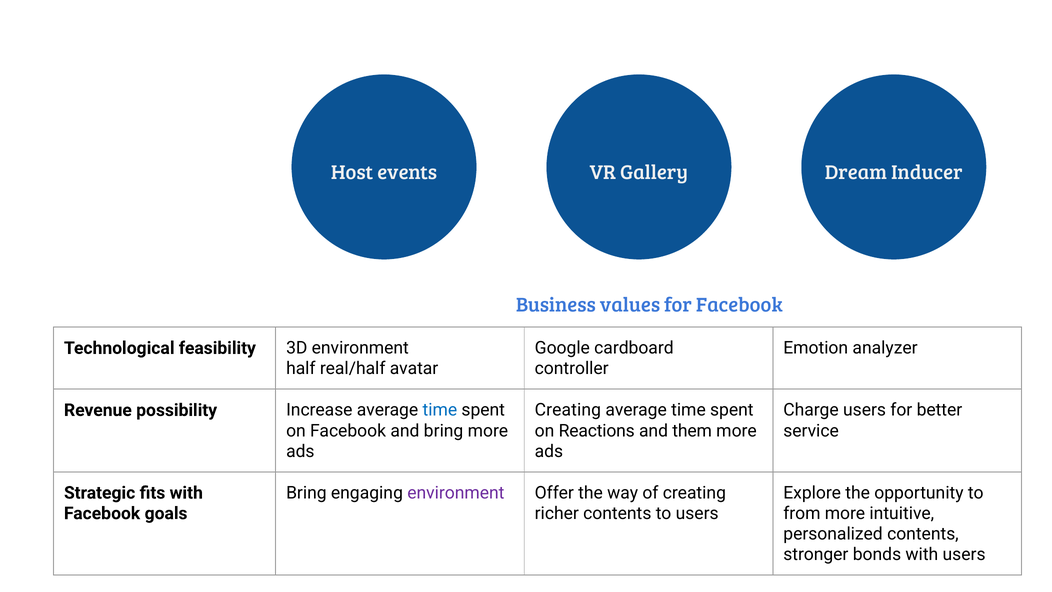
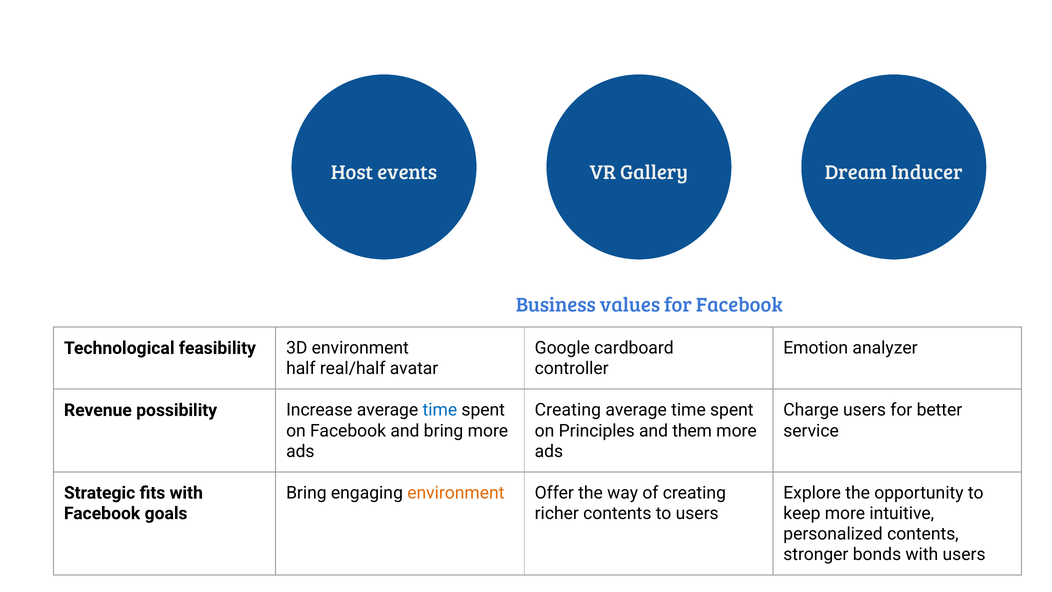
Reactions: Reactions -> Principles (597, 431)
environment colour: purple -> orange (456, 493)
from: from -> keep (802, 513)
